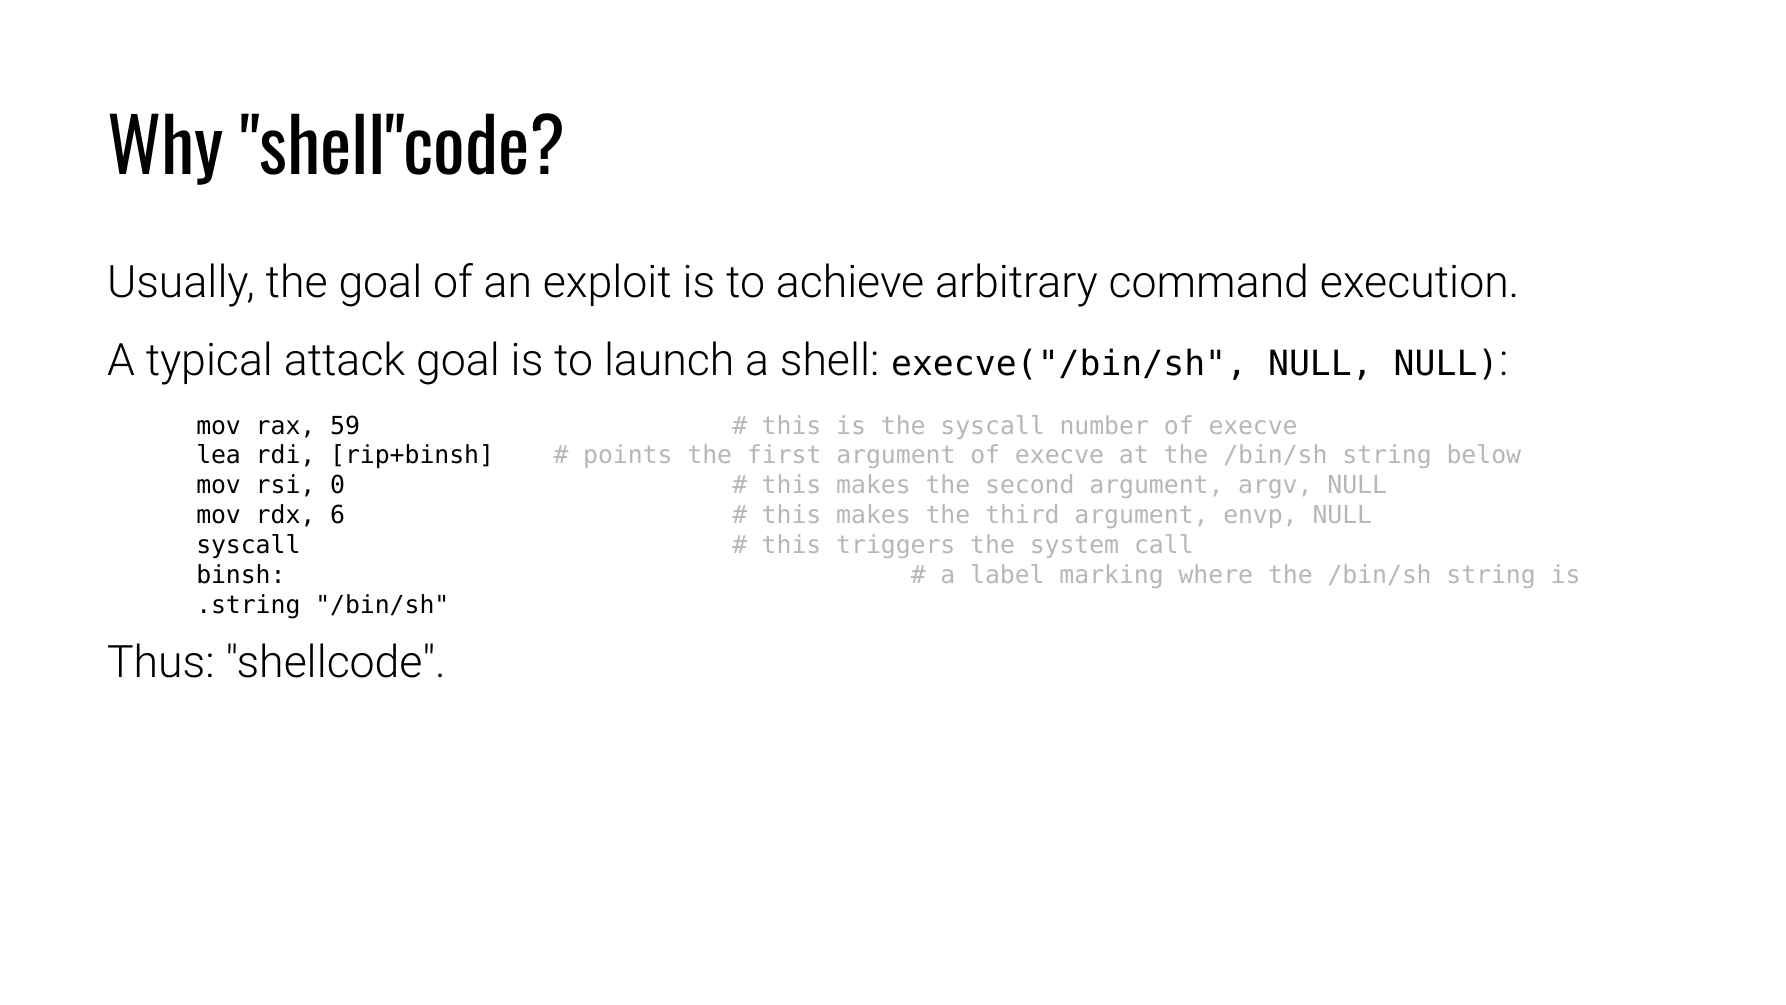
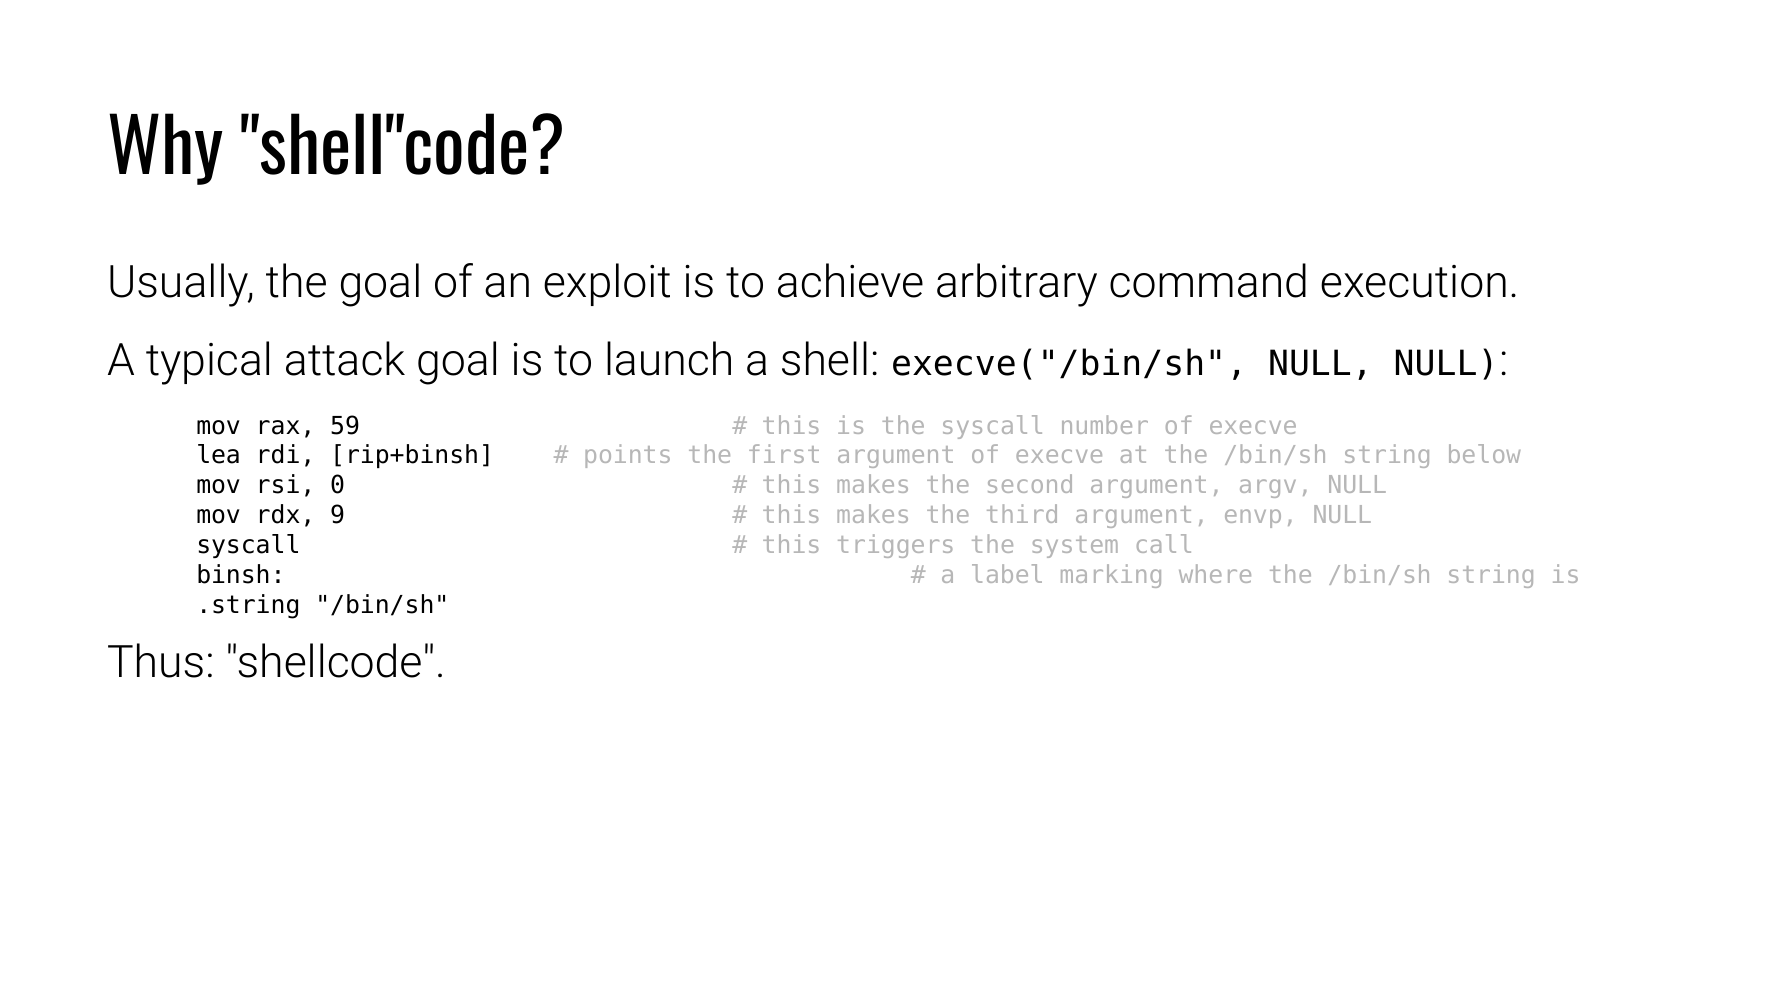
6: 6 -> 9 (338, 515)
